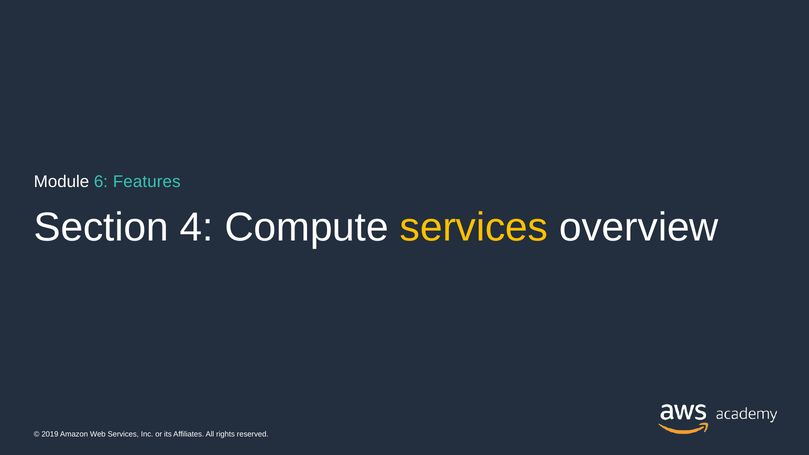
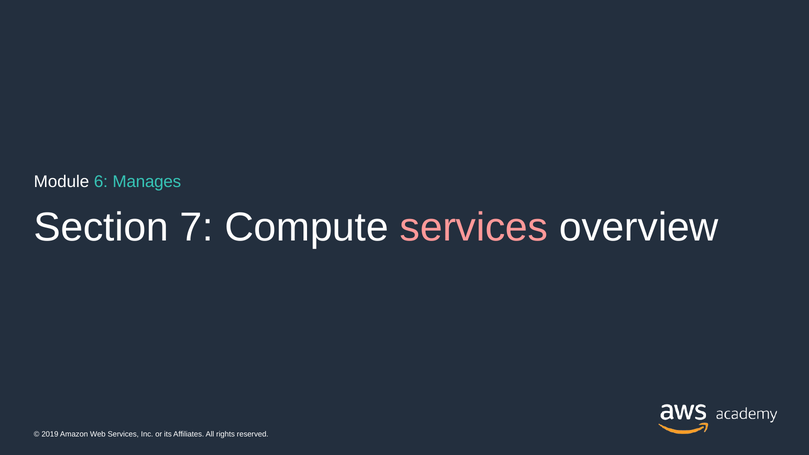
Features: Features -> Manages (147, 182)
4: 4 -> 7 (197, 227)
services colour: yellow -> pink (474, 227)
